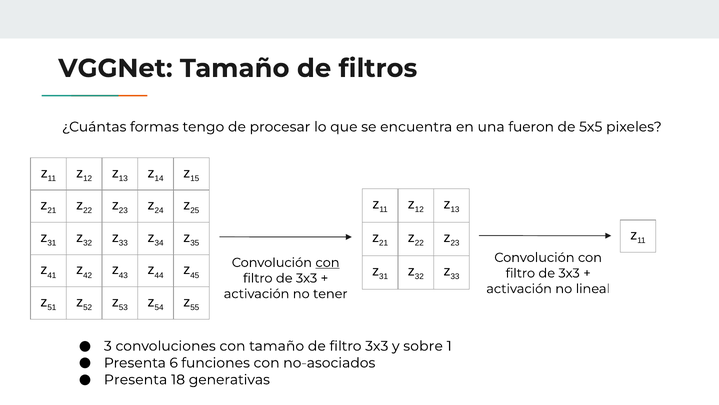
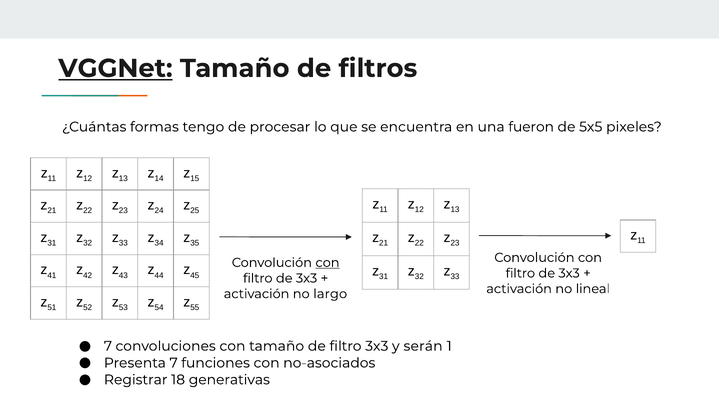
VGGNet underline: none -> present (115, 68)
tener: tener -> largo (330, 293)
3: 3 -> 7 (108, 346)
sobre: sobre -> serán (423, 346)
Presenta 6: 6 -> 7 (174, 362)
Presenta: Presenta -> Registrar (136, 379)
